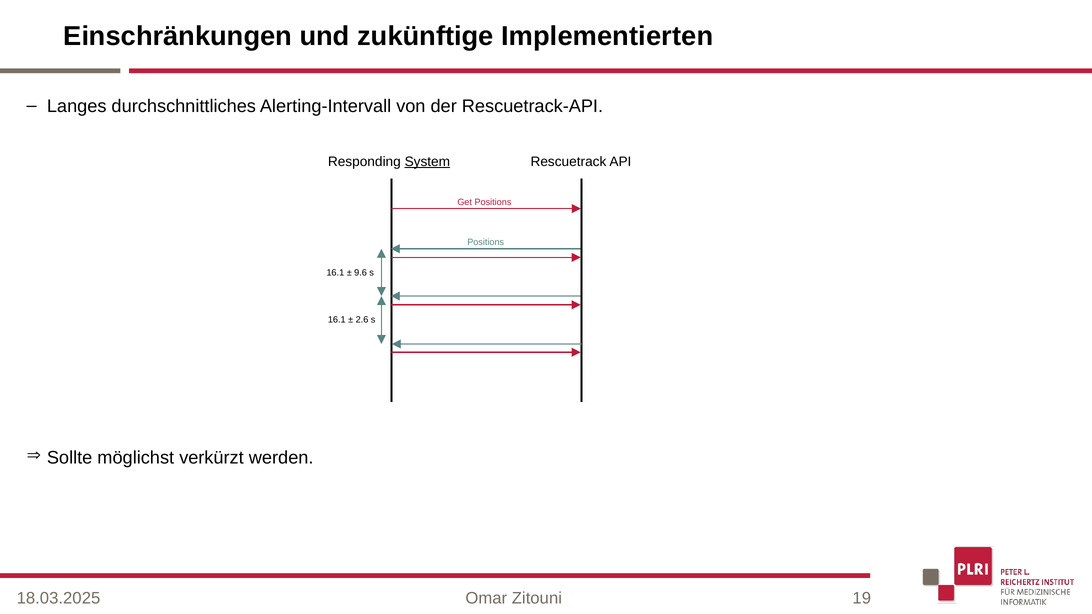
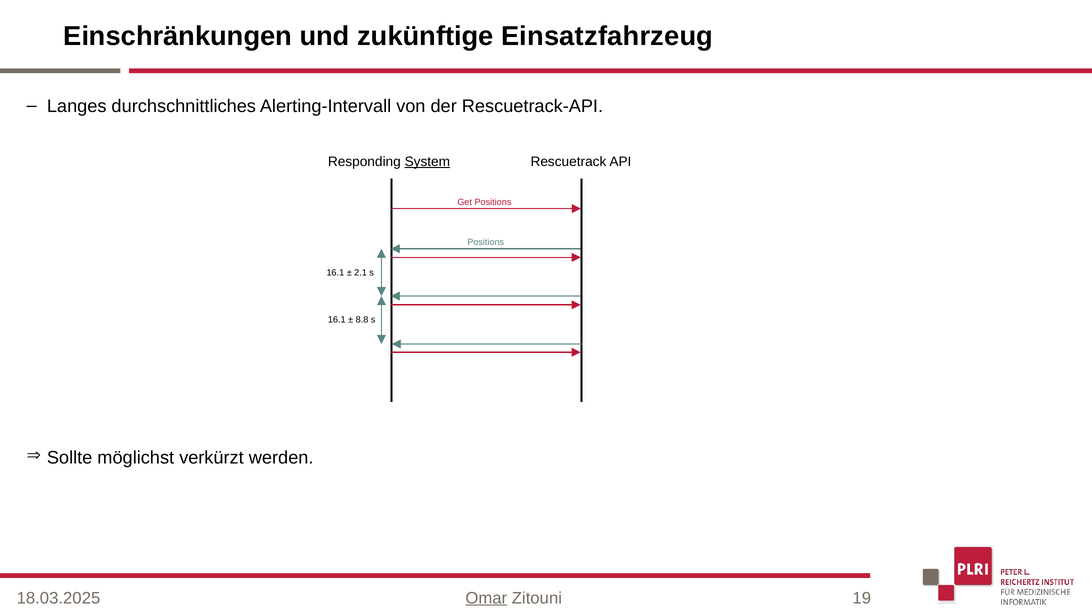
Implementierten: Implementierten -> Einsatzfahrzeug (607, 36)
9.6: 9.6 -> 2.1 (361, 273)
2.6: 2.6 -> 8.8 (362, 320)
Omar underline: none -> present (486, 598)
